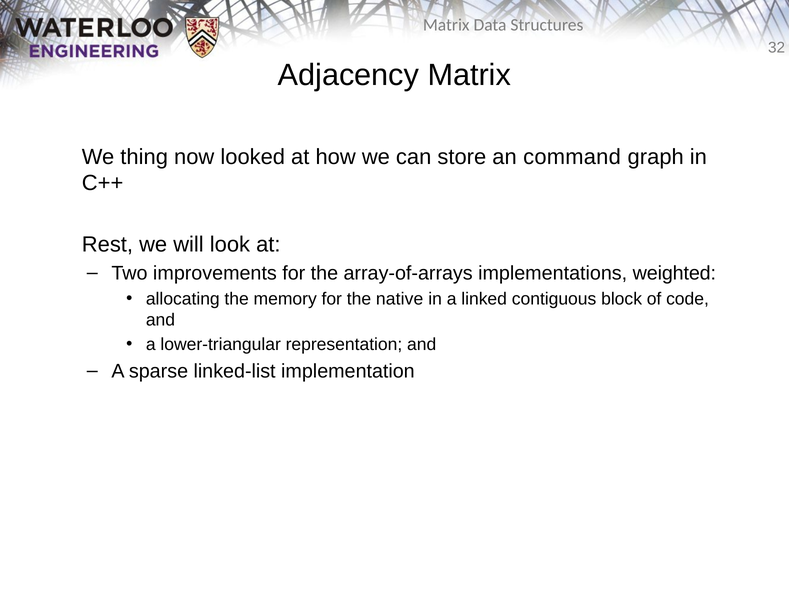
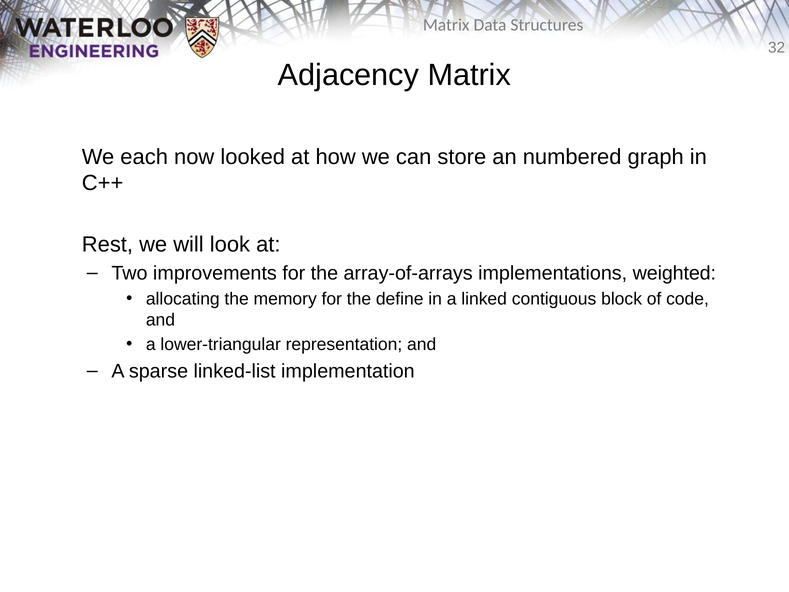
thing: thing -> each (144, 157)
command: command -> numbered (572, 157)
native: native -> define (400, 299)
